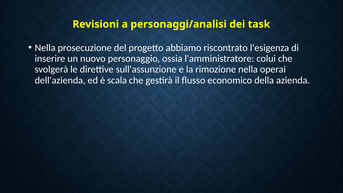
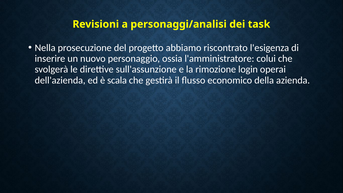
rimozione nella: nella -> login (248, 69)
